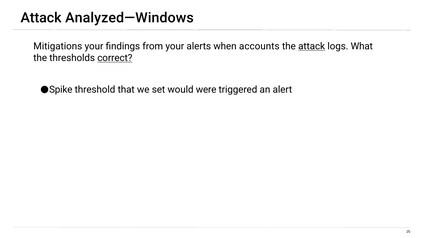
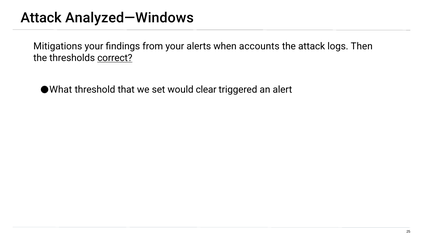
attack underline: present -> none (312, 46)
What: What -> Then (362, 46)
Spike: Spike -> What (61, 90)
were: were -> clear (206, 90)
